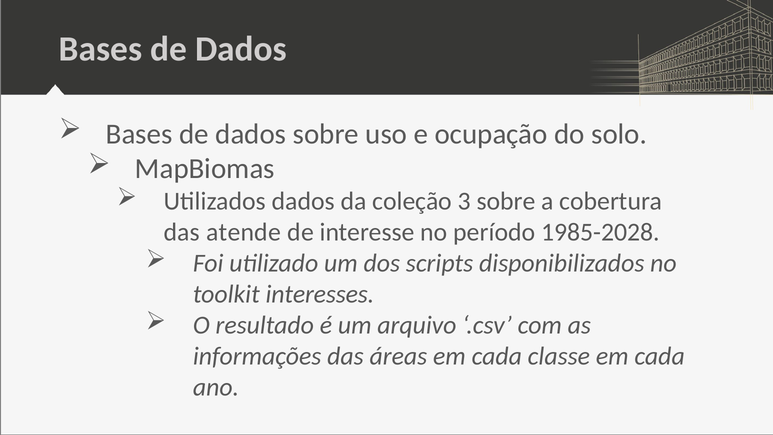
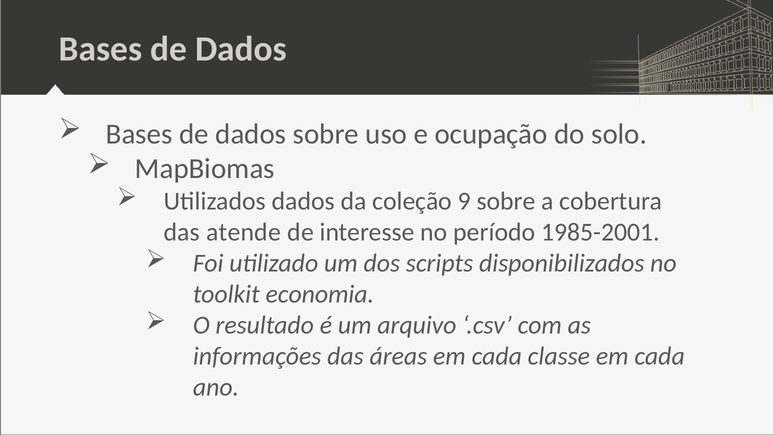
3: 3 -> 9 (464, 201)
1985-2028: 1985-2028 -> 1985-2001 (600, 232)
interesses: interesses -> economia (320, 294)
